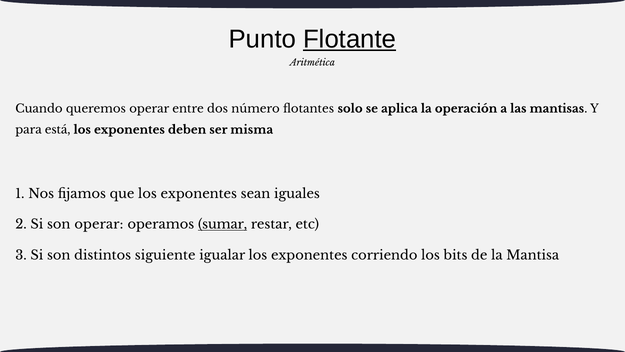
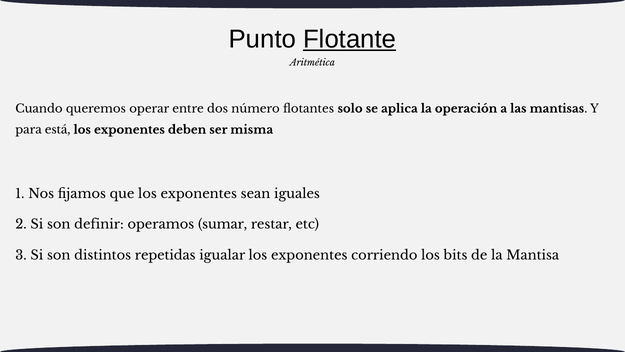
son operar: operar -> definir (99, 224)
sumar underline: present -> none (223, 224)
siguiente: siguiente -> repetidas (165, 255)
